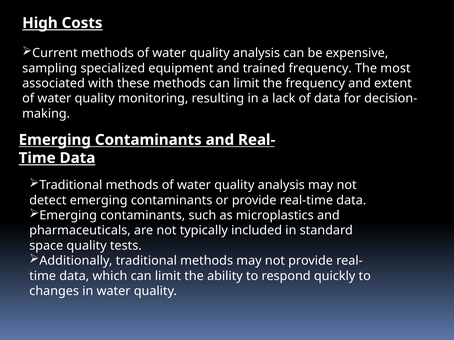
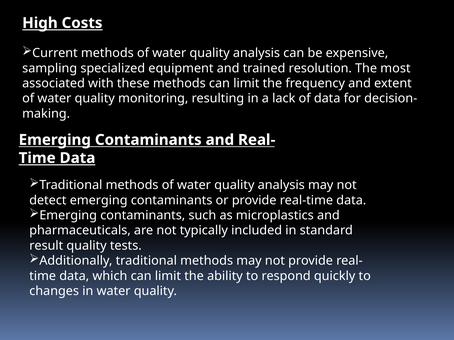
trained frequency: frequency -> resolution (320, 68)
space: space -> result (46, 246)
